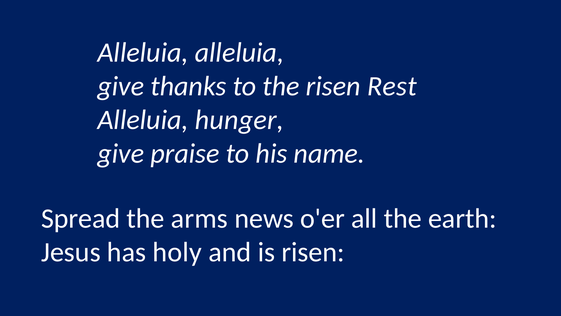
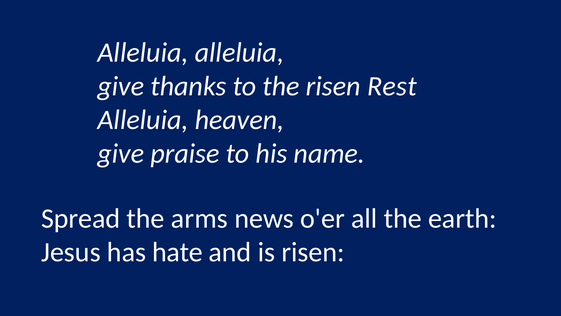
hunger: hunger -> heaven (239, 120)
holy: holy -> hate (177, 252)
